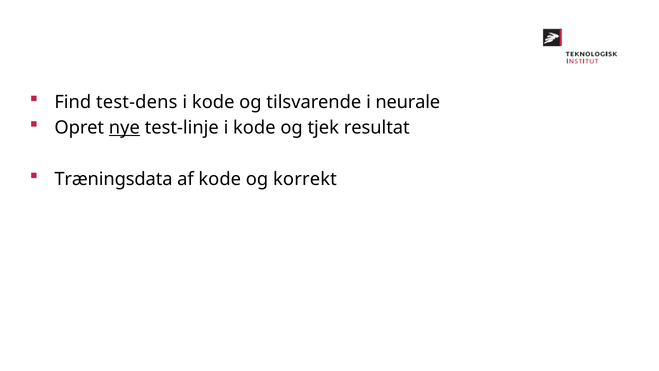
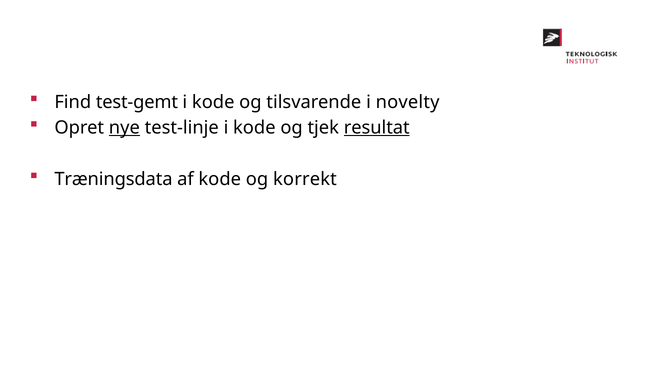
test-dens: test-dens -> test-gemt (137, 102)
neurale: neurale -> novelty (408, 102)
resultat underline: none -> present (377, 128)
